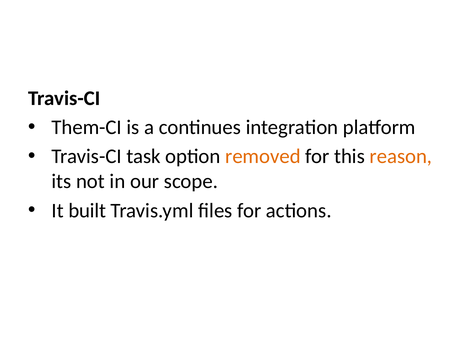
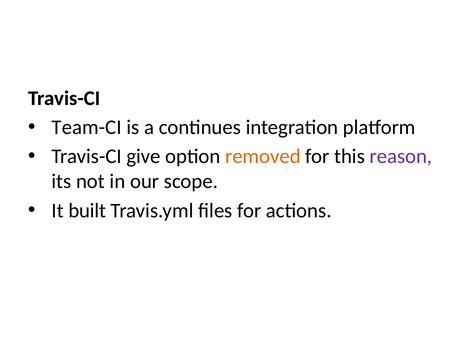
Them-CI: Them-CI -> Team-CI (87, 127)
task: task -> give (144, 156)
reason colour: orange -> purple (401, 156)
